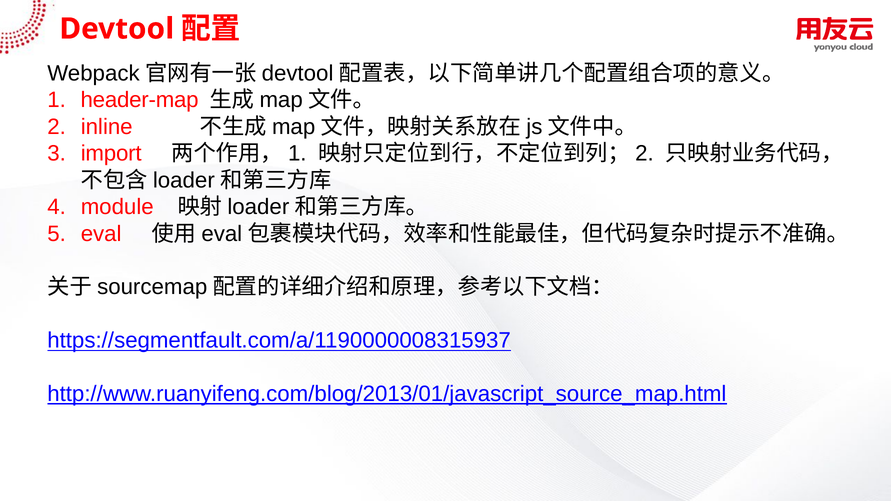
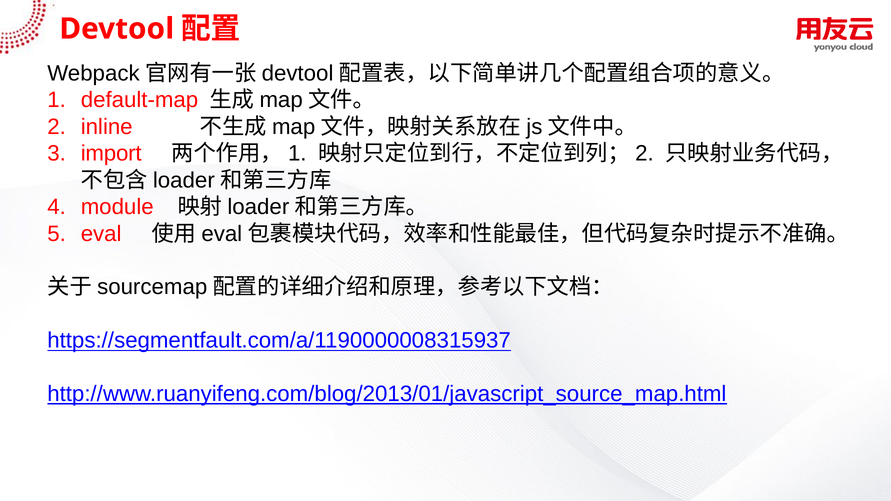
header-map: header-map -> default-map (139, 100)
